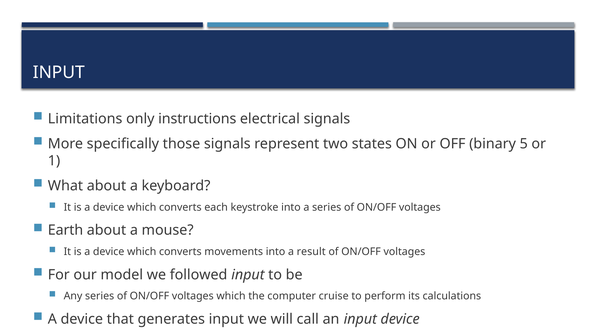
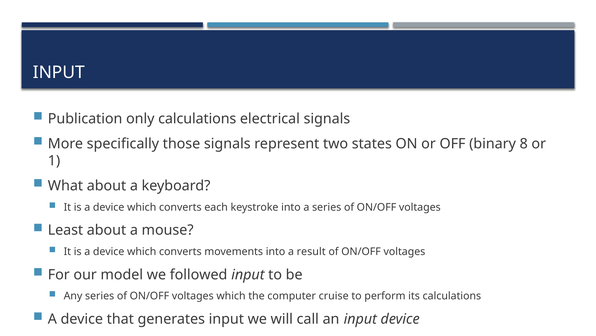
Limitations: Limitations -> Publication (85, 118)
only instructions: instructions -> calculations (197, 118)
5: 5 -> 8 (524, 143)
Earth: Earth -> Least (65, 230)
